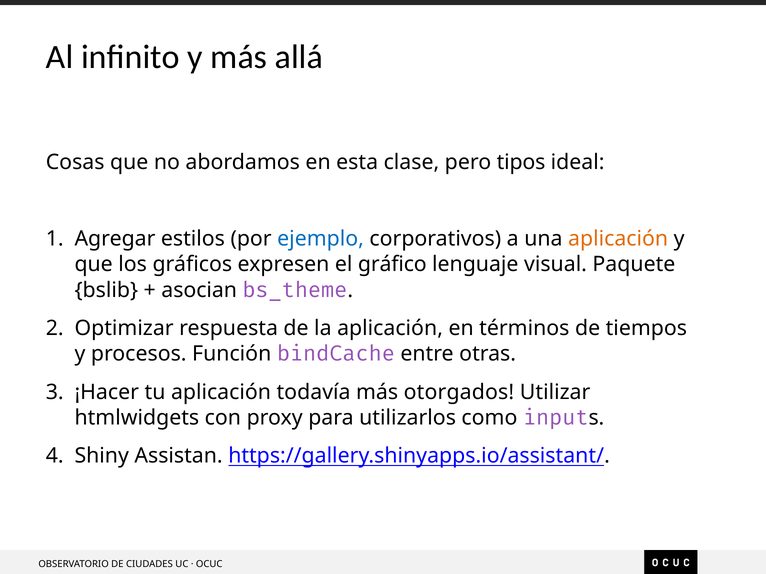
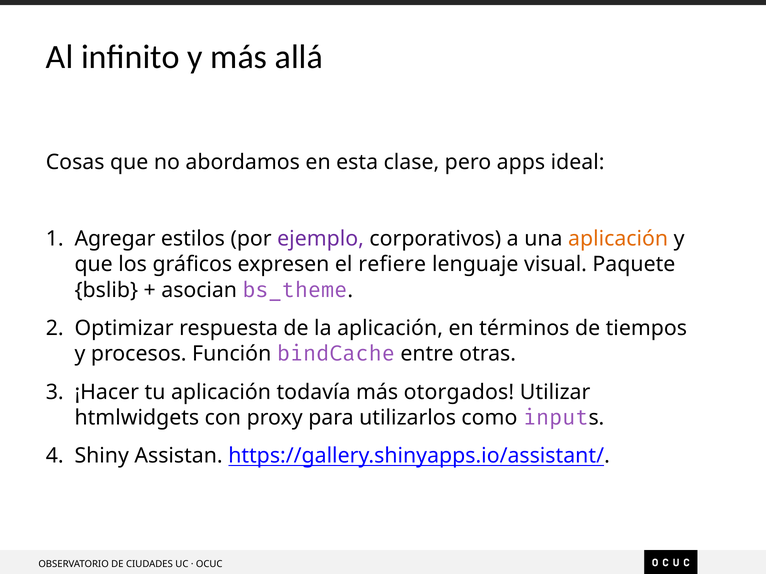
tipos: tipos -> apps (521, 163)
ejemplo colour: blue -> purple (321, 239)
gráfico: gráfico -> refiere (392, 265)
